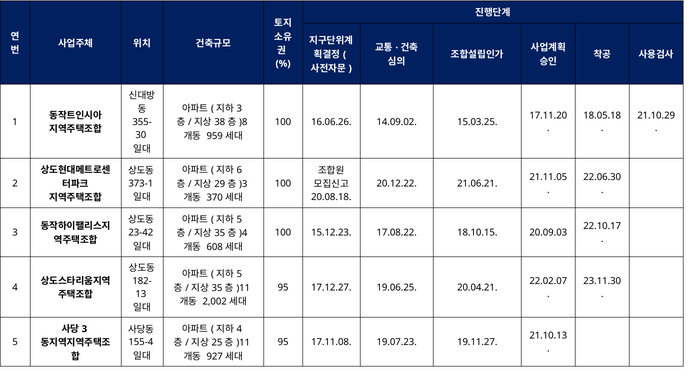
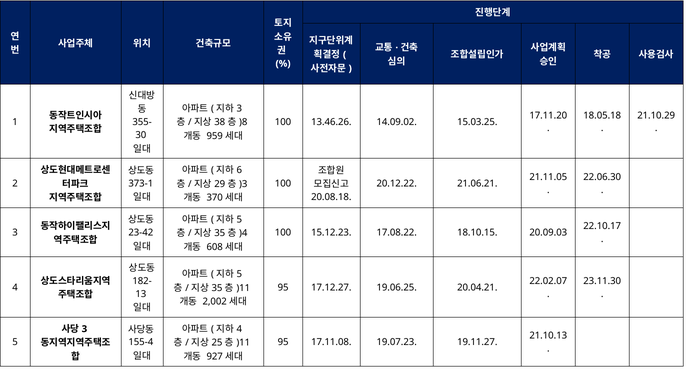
16.06.26: 16.06.26 -> 13.46.26 (331, 122)
